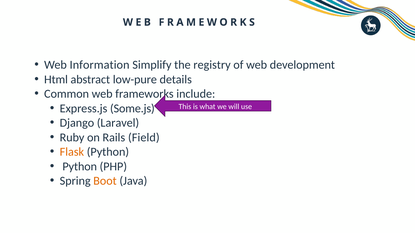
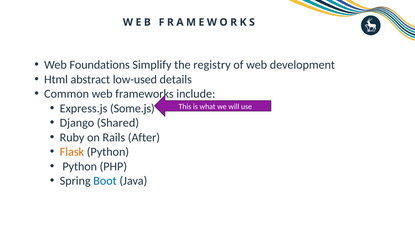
Information: Information -> Foundations (100, 65)
low-pure: low-pure -> low-used (135, 80)
Laravel: Laravel -> Shared (118, 123)
Field: Field -> After (144, 138)
Boot colour: orange -> blue (105, 181)
